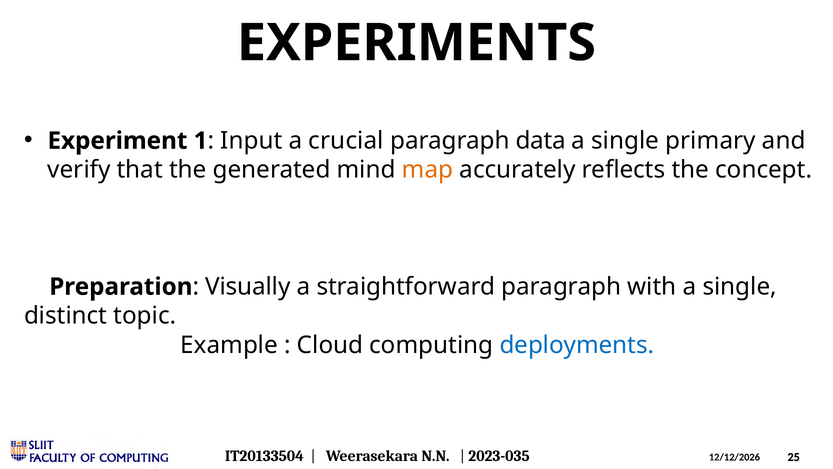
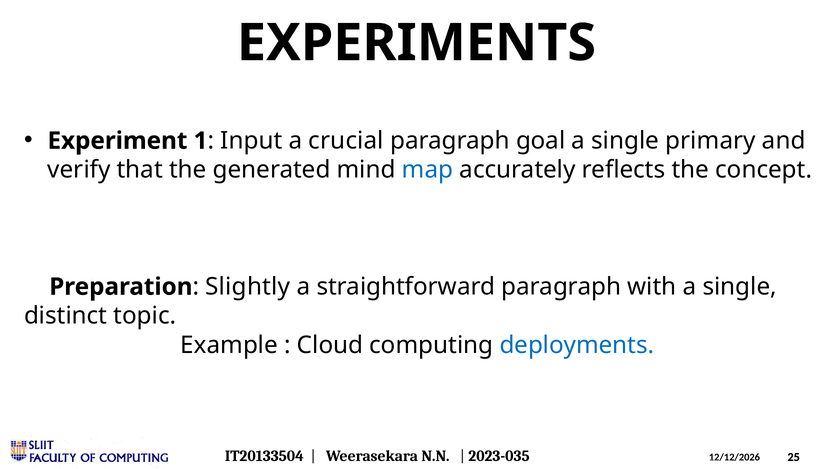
data: data -> goal (541, 141)
map colour: orange -> blue (428, 170)
Visually: Visually -> Slightly (248, 286)
